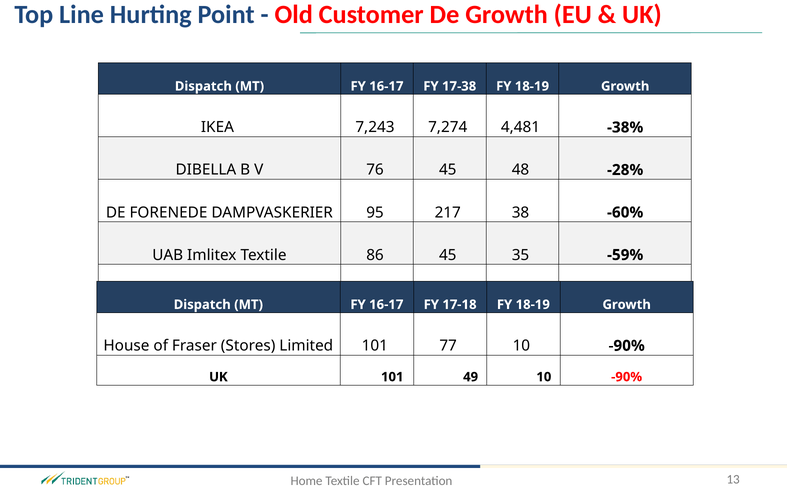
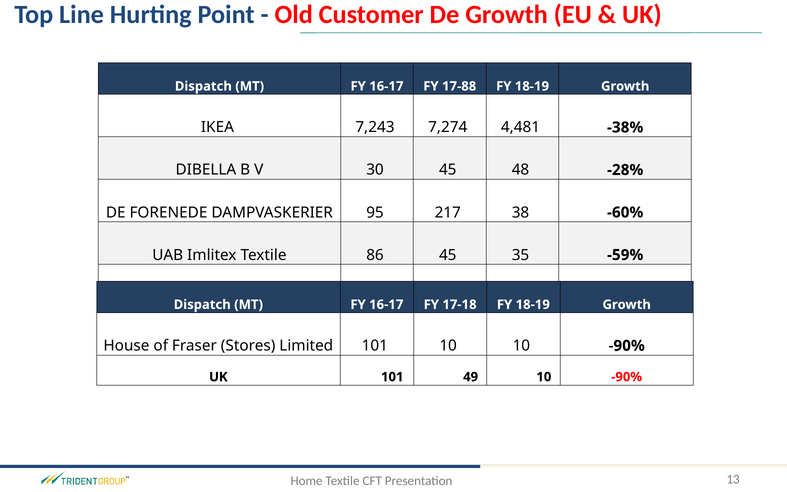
17-38: 17-38 -> 17-88 (459, 86)
76: 76 -> 30 (375, 170)
101 77: 77 -> 10 (448, 346)
